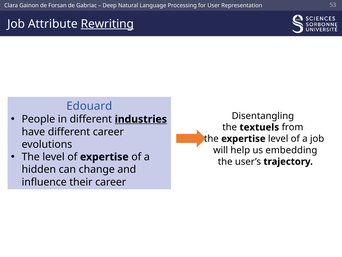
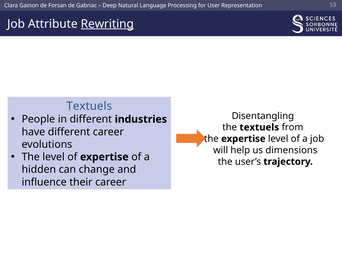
Edouard: Edouard -> Textuels (89, 106)
industries underline: present -> none (141, 119)
embedding: embedding -> dimensions (291, 150)
